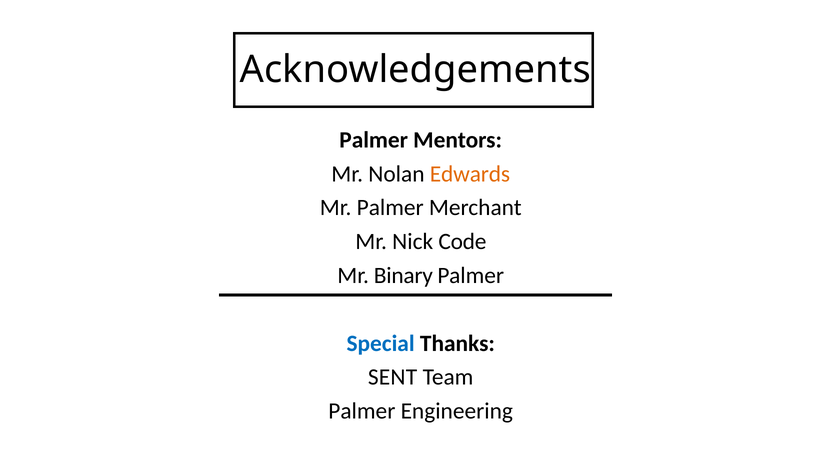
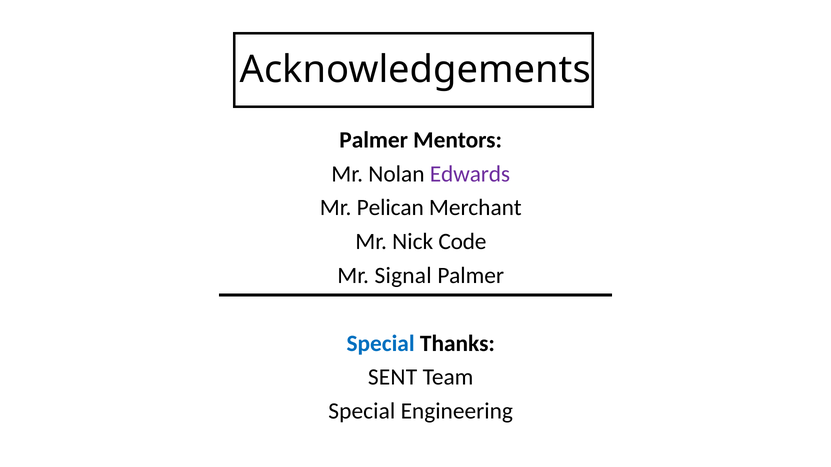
Edwards colour: orange -> purple (470, 174)
Mr Palmer: Palmer -> Pelican (390, 208)
Binary: Binary -> Signal (403, 276)
Palmer: Palmer -> Special (362, 412)
